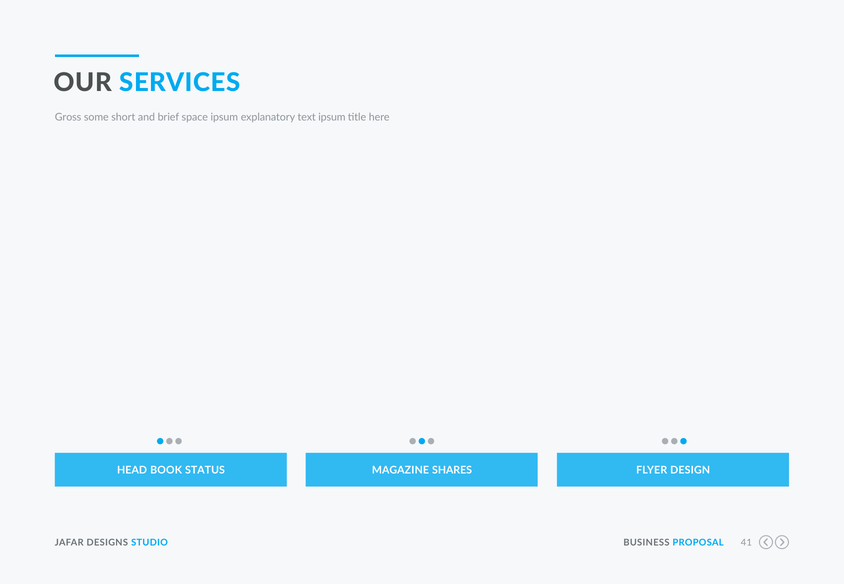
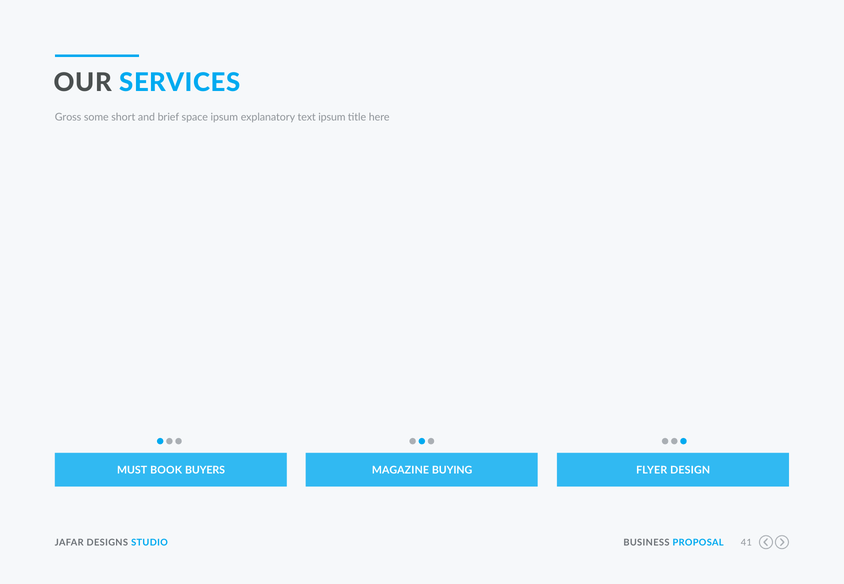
HEAD: HEAD -> MUST (132, 471)
STATUS: STATUS -> BUYERS (205, 471)
SHARES: SHARES -> BUYING (452, 471)
